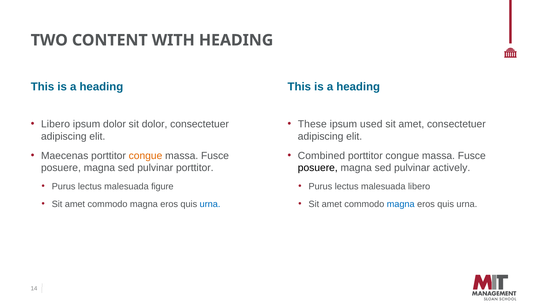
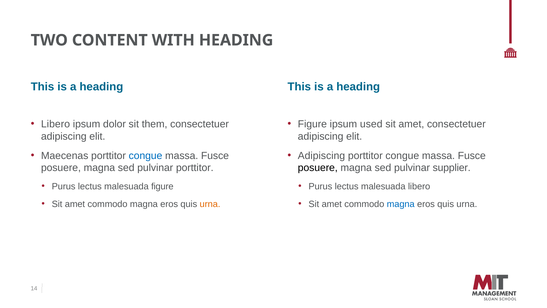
sit dolor: dolor -> them (155, 124)
These: These -> Figure (312, 124)
congue colour: orange -> blue (145, 155)
Combined: Combined -> Adipiscing (321, 155)
actively: actively -> supplier (452, 168)
urna colour: blue -> orange (210, 204)
